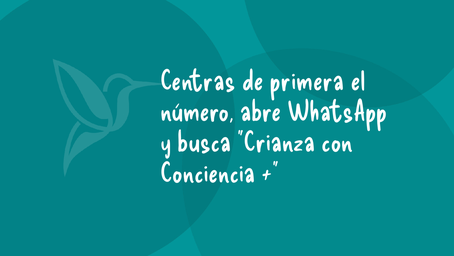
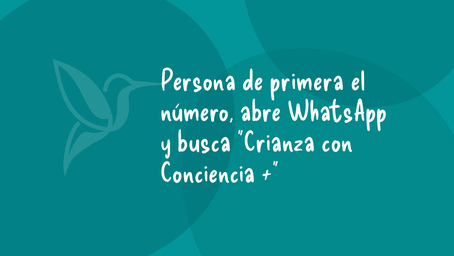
Centras: Centras -> Persona (198, 81)
